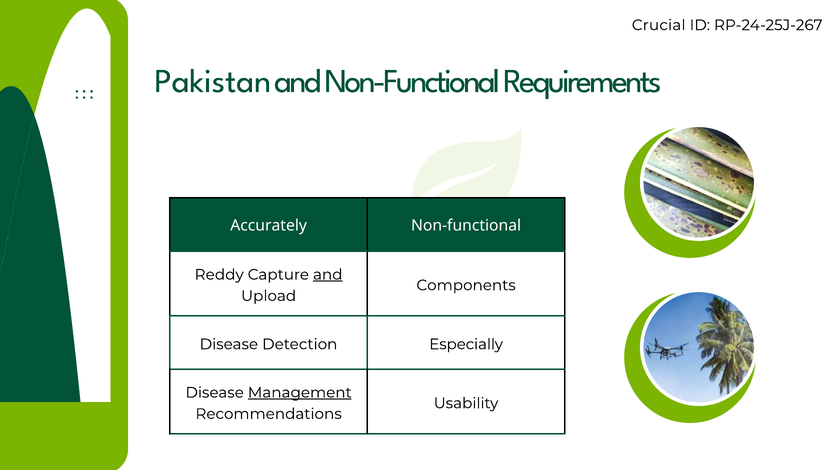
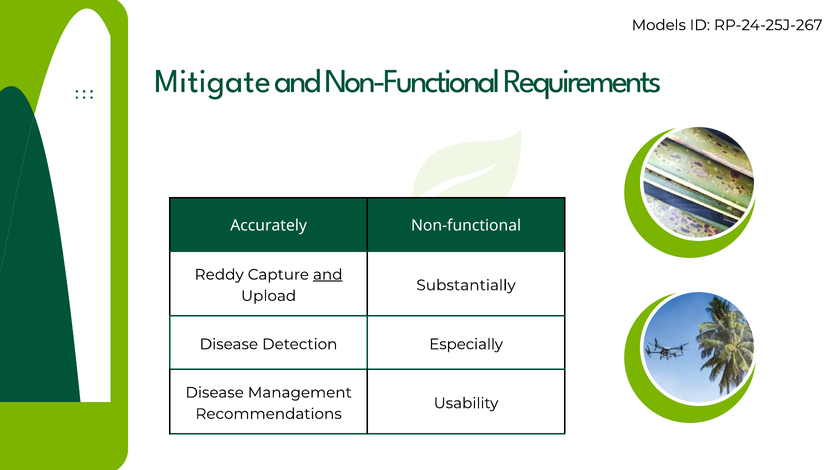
Crucial: Crucial -> Models (659, 25)
Pakistan: Pakistan -> Mitigate (213, 81)
Components: Components -> Substantially (466, 285)
Management underline: present -> none (300, 393)
